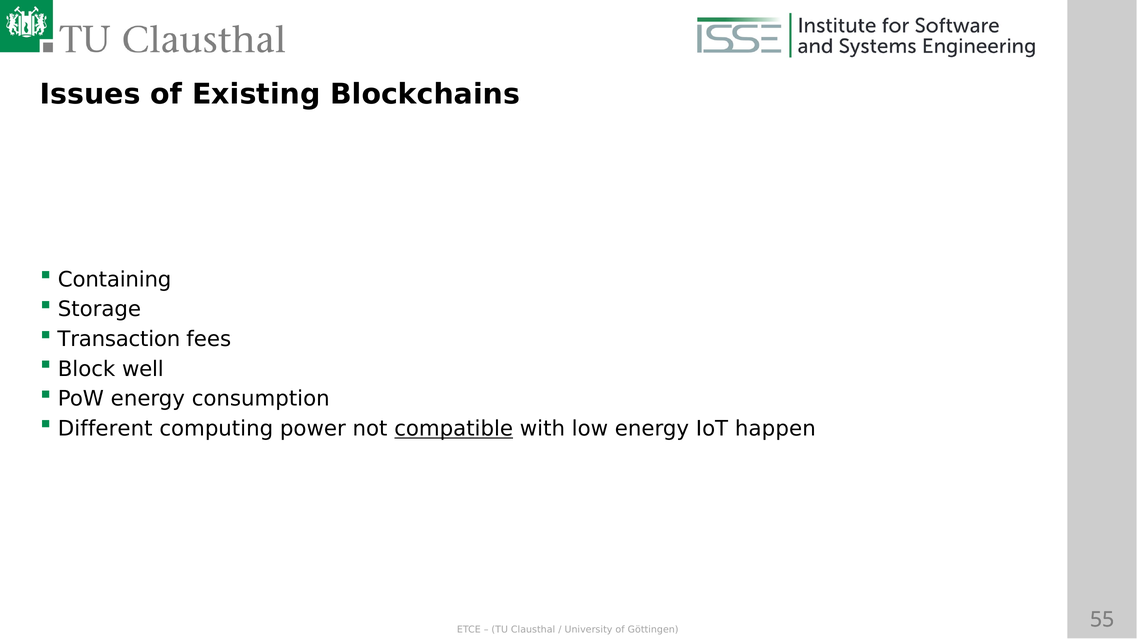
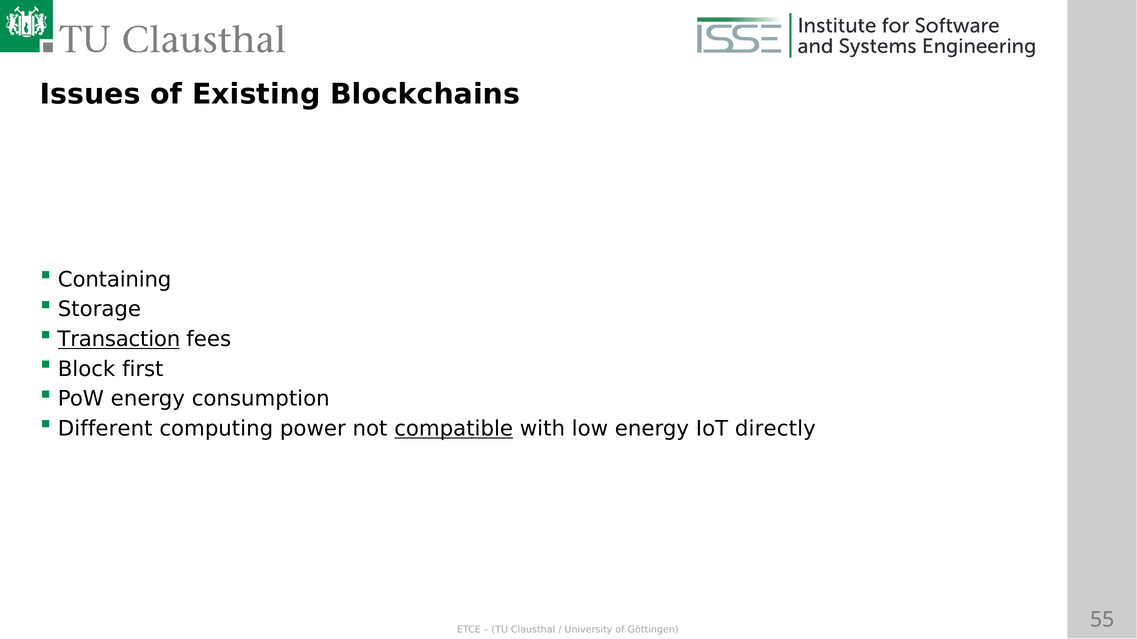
Transaction underline: none -> present (119, 340)
well: well -> first (143, 369)
happen: happen -> directly (775, 429)
